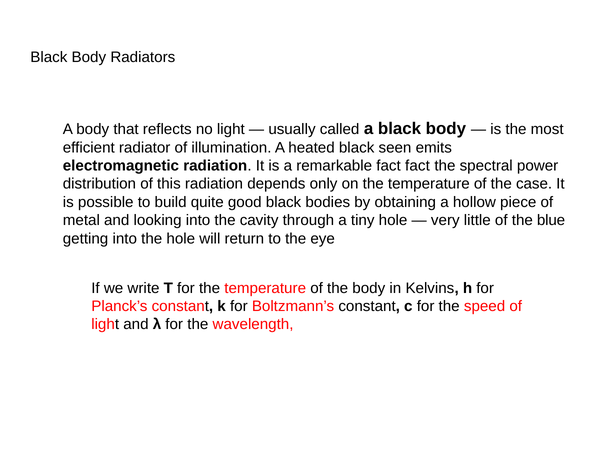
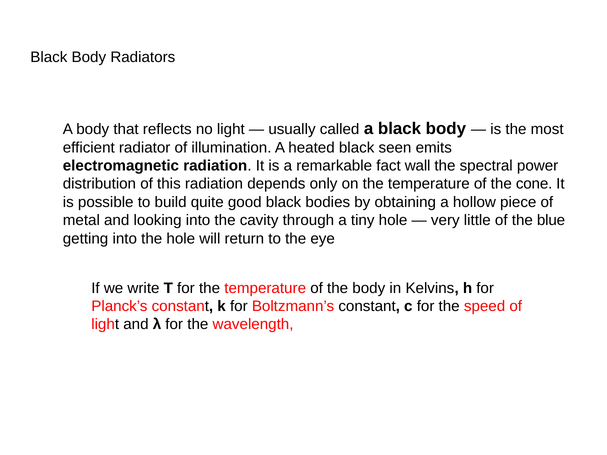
fact fact: fact -> wall (418, 166)
case: case -> cone (534, 184)
